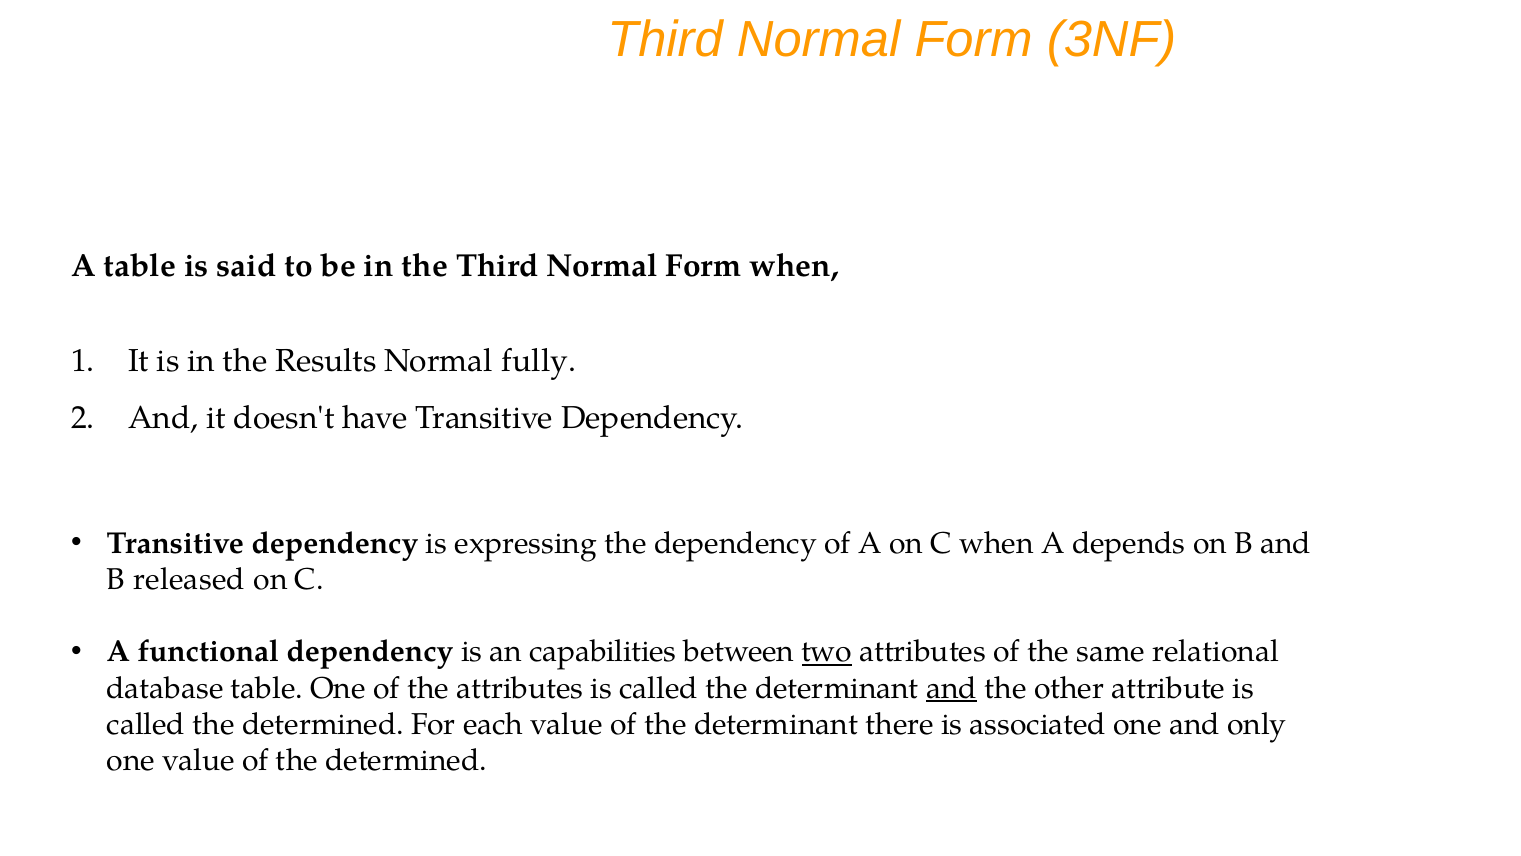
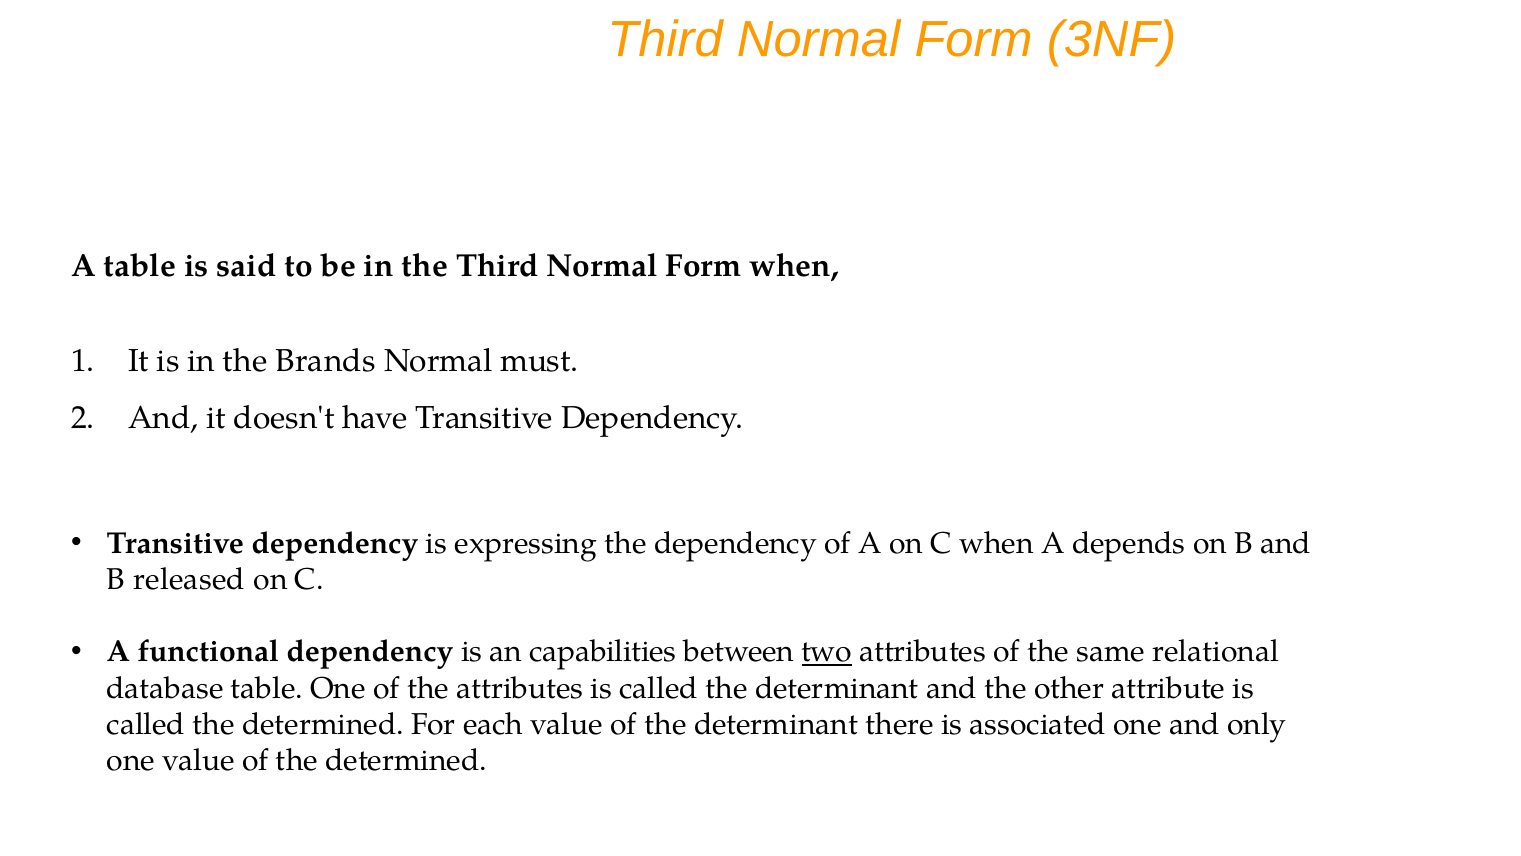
Results: Results -> Brands (326, 361)
fully: fully -> must (539, 361)
and underline: present -> none (952, 688)
